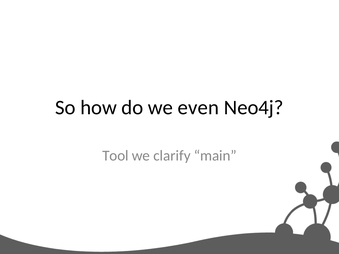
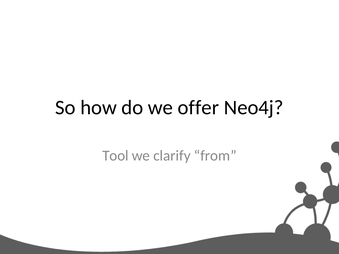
even: even -> offer (198, 108)
main: main -> from (215, 156)
